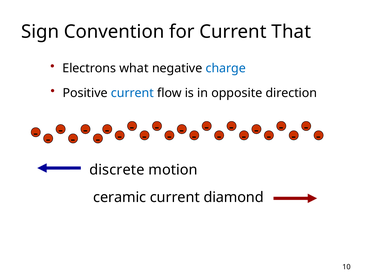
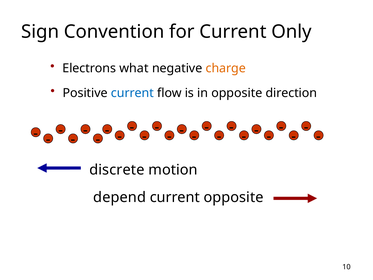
That: That -> Only (291, 32)
charge colour: blue -> orange (226, 68)
ceramic: ceramic -> depend (120, 197)
current diamond: diamond -> opposite (234, 197)
